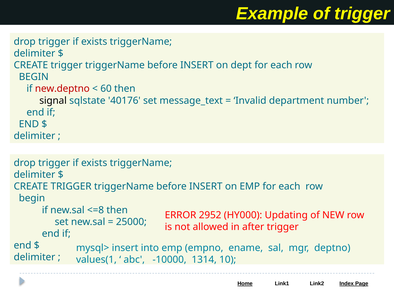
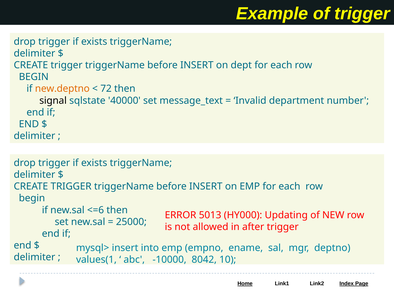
new.deptno colour: red -> orange (62, 89)
60: 60 -> 72 (106, 89)
40176: 40176 -> 40000 (124, 101)
<=8: <=8 -> <=6 (96, 210)
2952: 2952 -> 5013 (210, 215)
1314: 1314 -> 8042 (204, 260)
